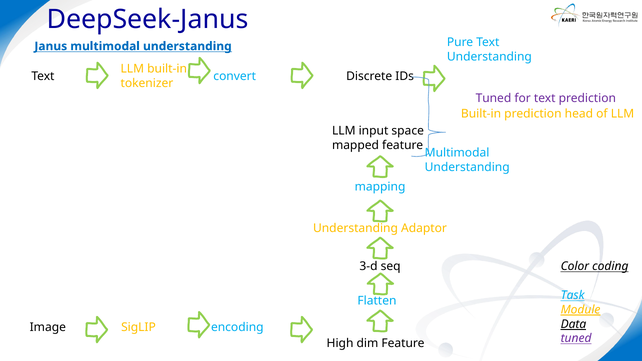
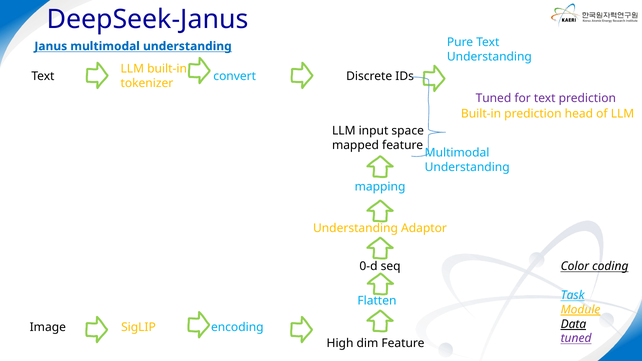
3-d: 3-d -> 0-d (369, 266)
